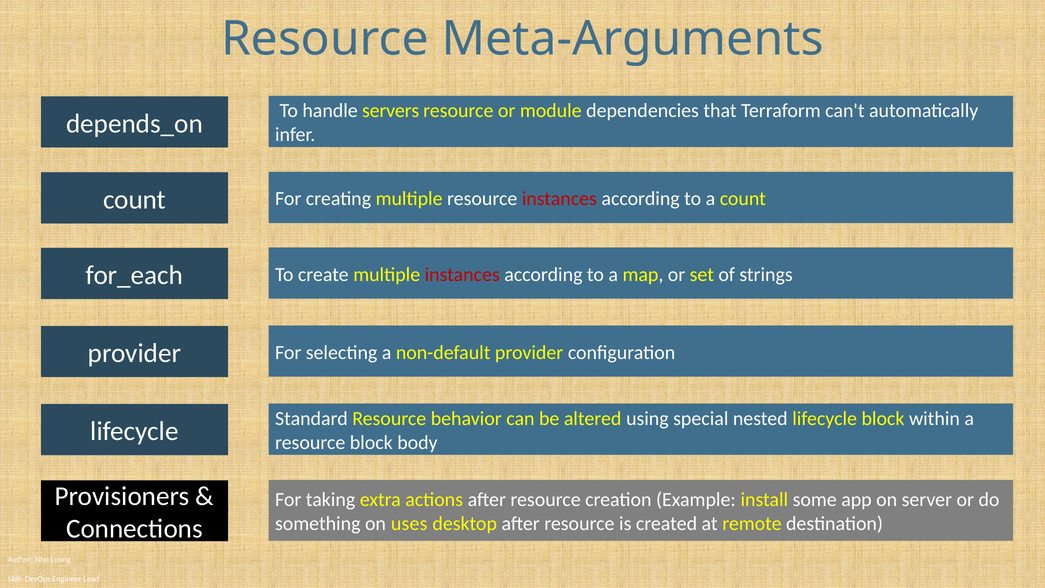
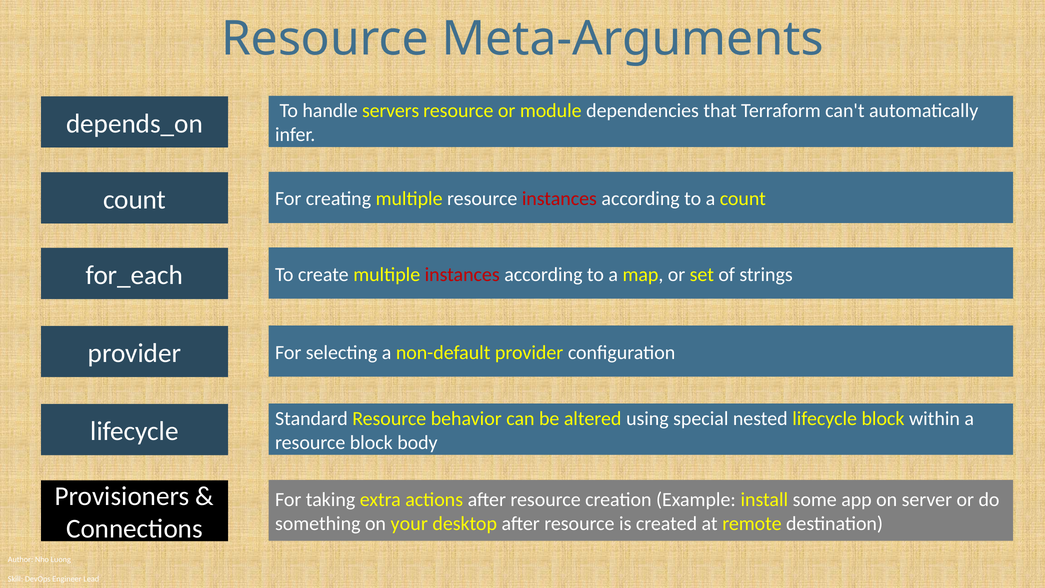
uses: uses -> your (409, 524)
